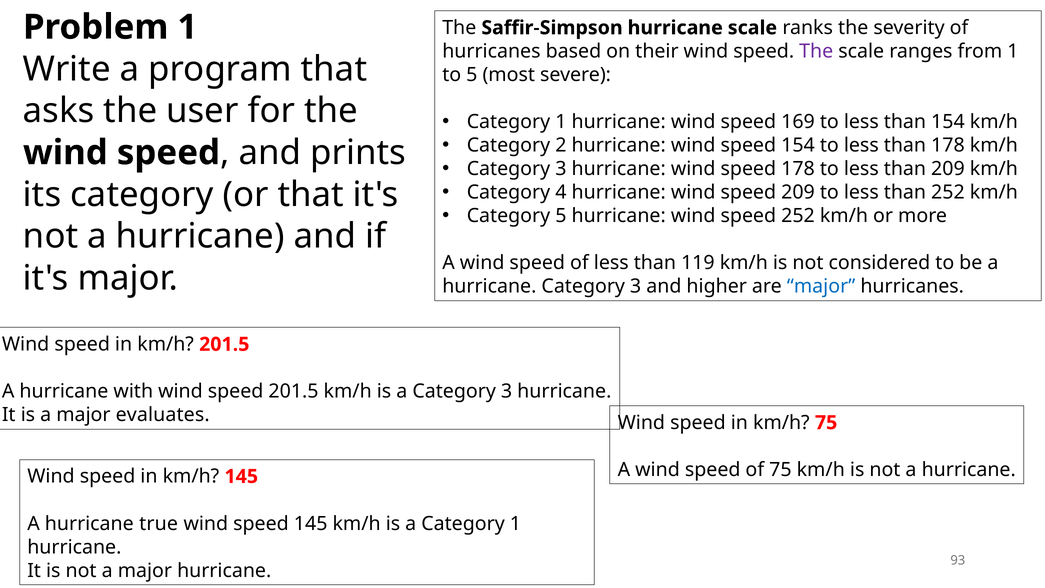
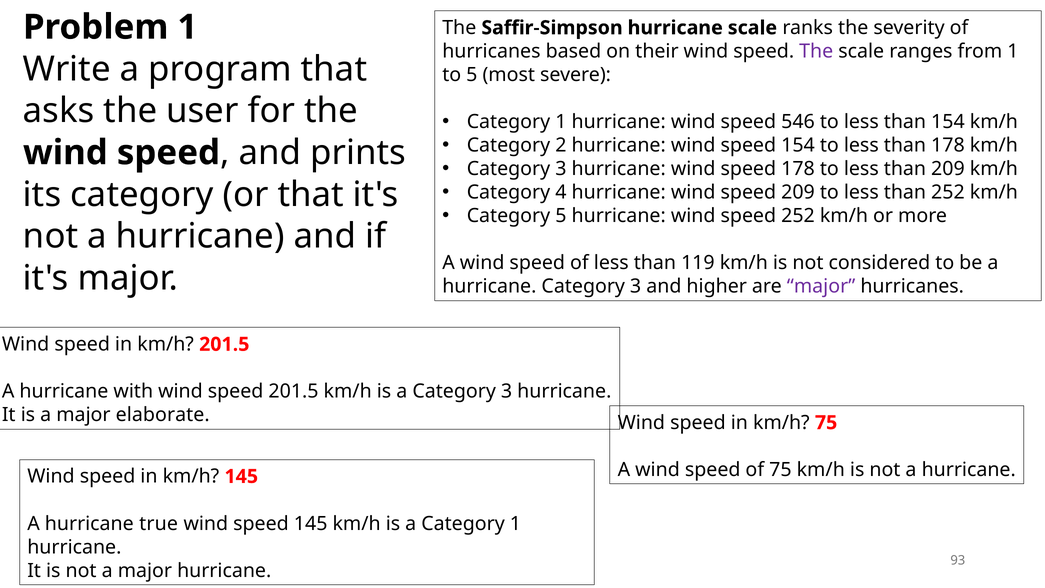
169: 169 -> 546 (798, 122)
major colour: blue -> purple (821, 286)
evaluates: evaluates -> elaborate (163, 415)
